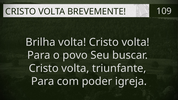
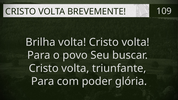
igreja: igreja -> glória (131, 81)
